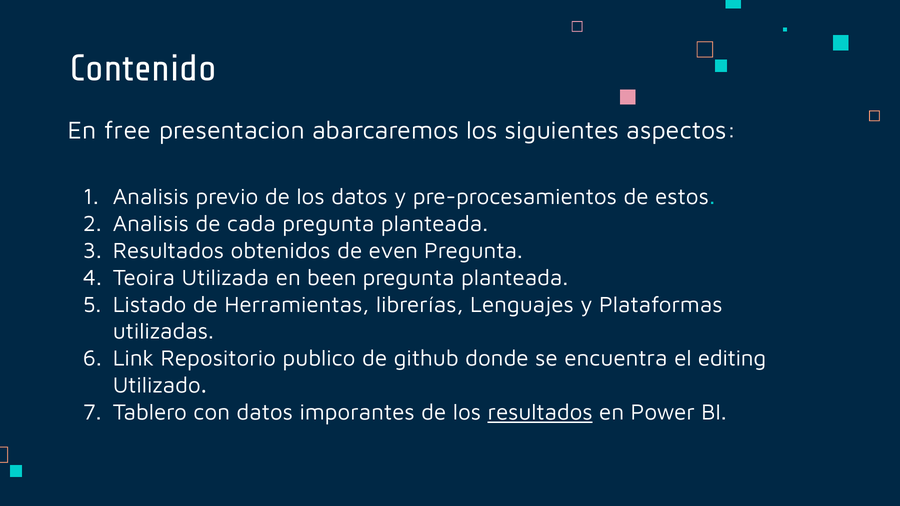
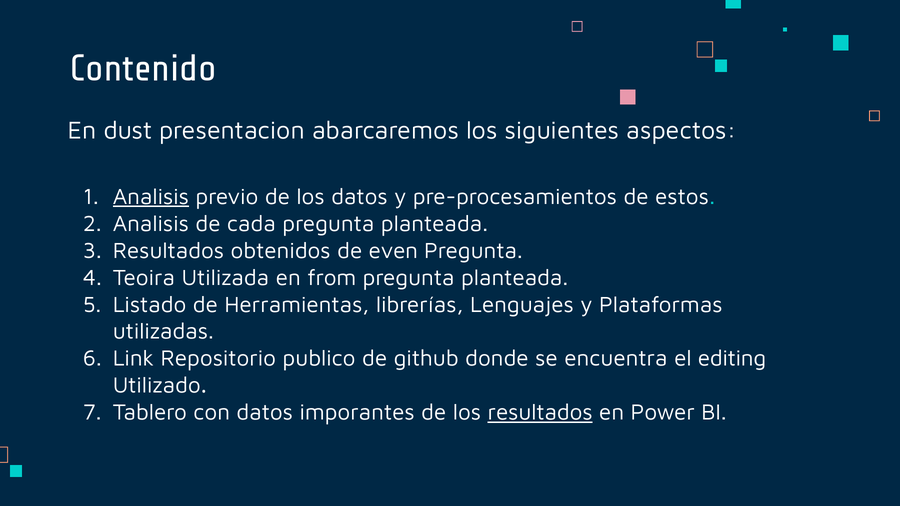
free: free -> dust (128, 130)
Analisis underline: none -> present (151, 197)
been: been -> from (332, 278)
